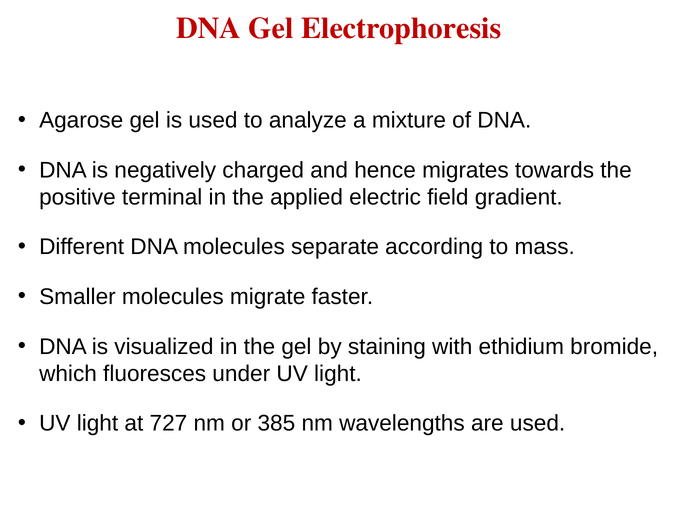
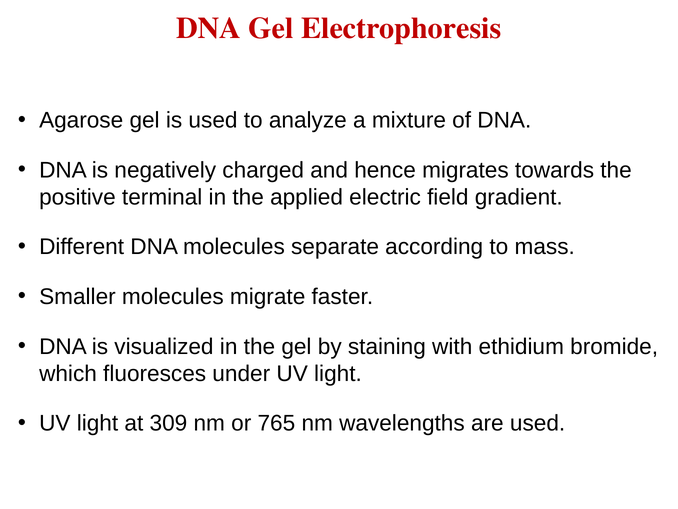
727: 727 -> 309 (168, 423)
385: 385 -> 765 (276, 423)
